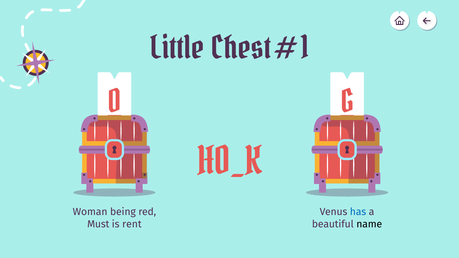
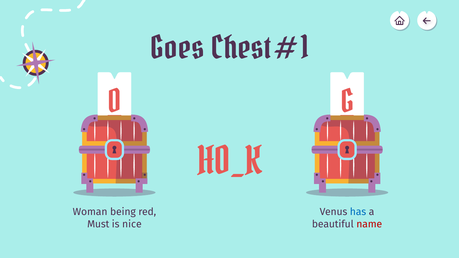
Little: Little -> Goes (177, 48)
rent: rent -> nice (132, 224)
name colour: black -> red (369, 224)
